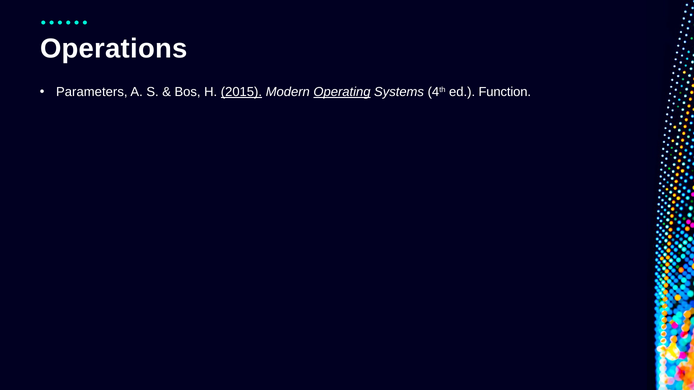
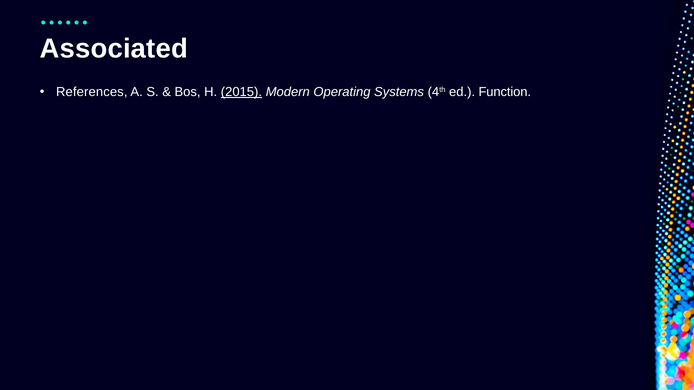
Operations: Operations -> Associated (114, 49)
Parameters: Parameters -> References (92, 92)
Operating underline: present -> none (342, 92)
